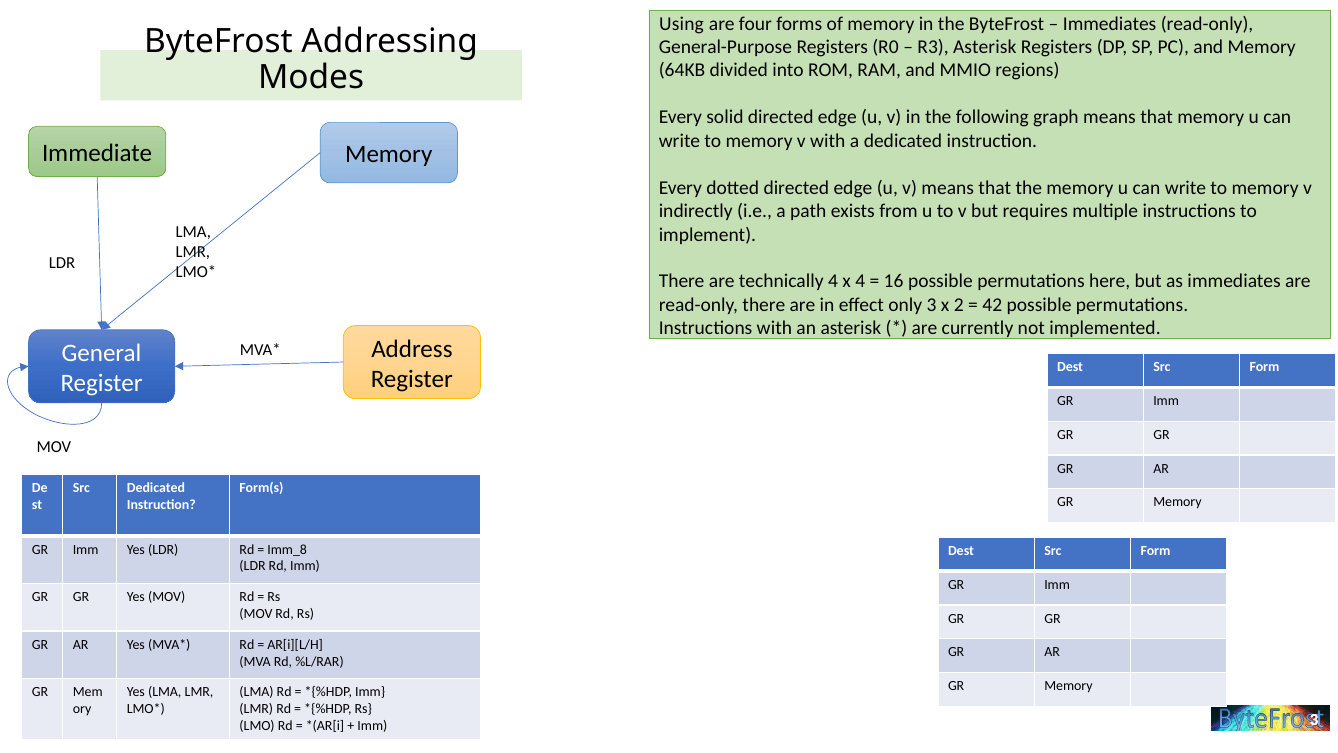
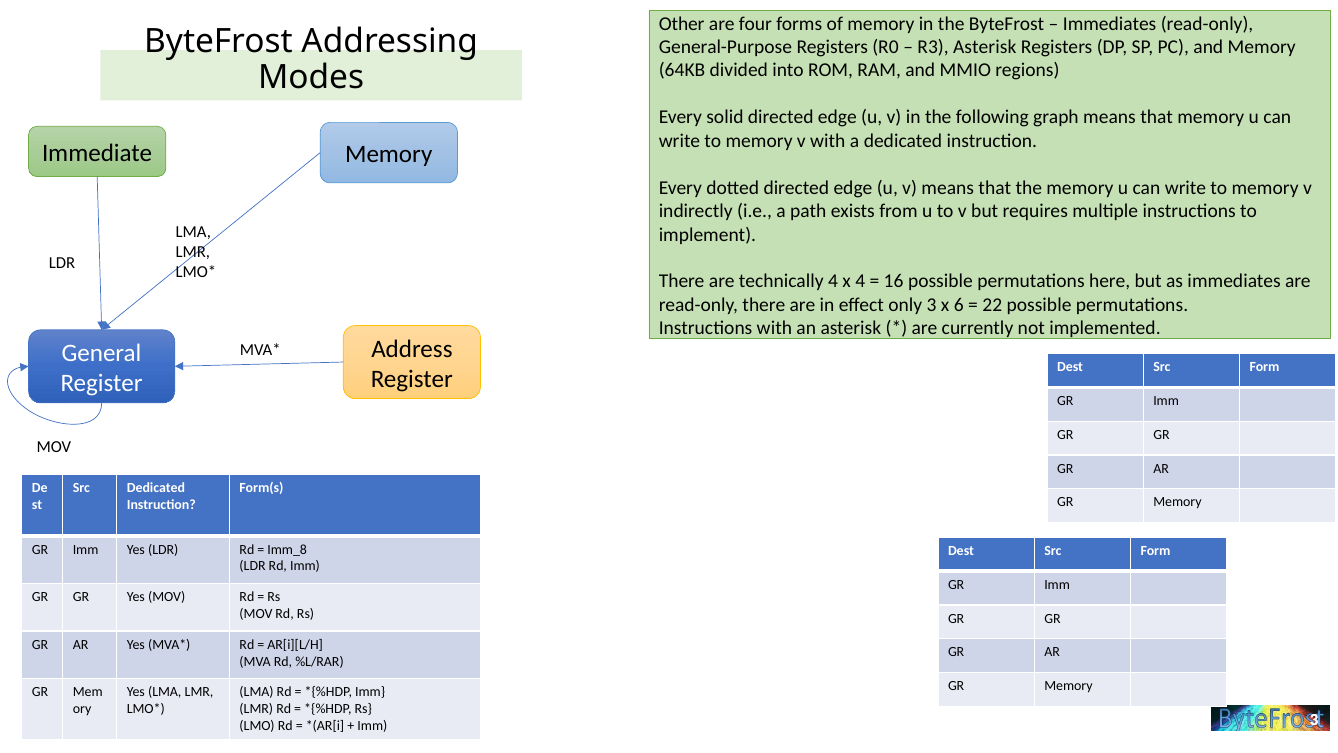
Using: Using -> Other (682, 24)
2: 2 -> 6 (959, 305)
42: 42 -> 22 (992, 305)
